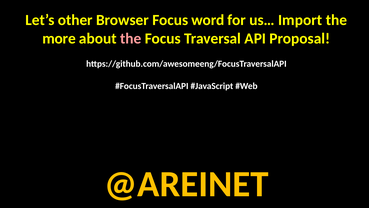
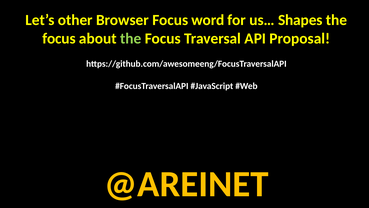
Import: Import -> Shapes (300, 20)
more: more -> focus (59, 38)
the colour: pink -> light green (131, 38)
